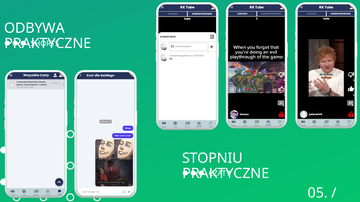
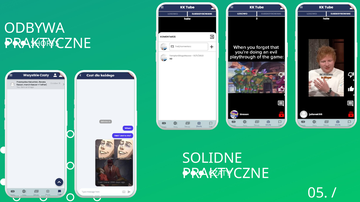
STOPNIU: STOPNIU -> SOLIDNE (212, 159)
